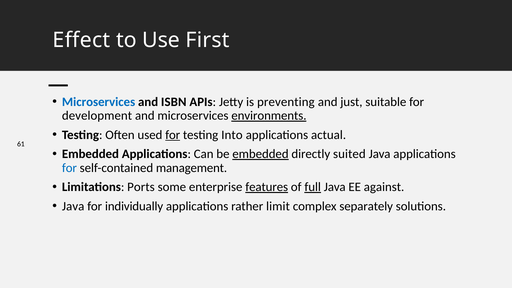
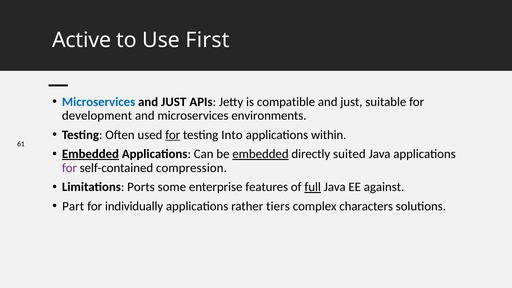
Effect: Effect -> Active (82, 40)
ISBN: ISBN -> JUST (174, 102)
preventing: preventing -> compatible (286, 102)
environments underline: present -> none (269, 116)
actual: actual -> within (329, 135)
Embedded underline: none -> present (90, 154)
for colour: blue -> purple (69, 168)
management: management -> compression (191, 168)
features underline: present -> none (267, 187)
Java: Java -> Part (73, 206)
limit: limit -> tiers (278, 206)
separately: separately -> characters (366, 206)
